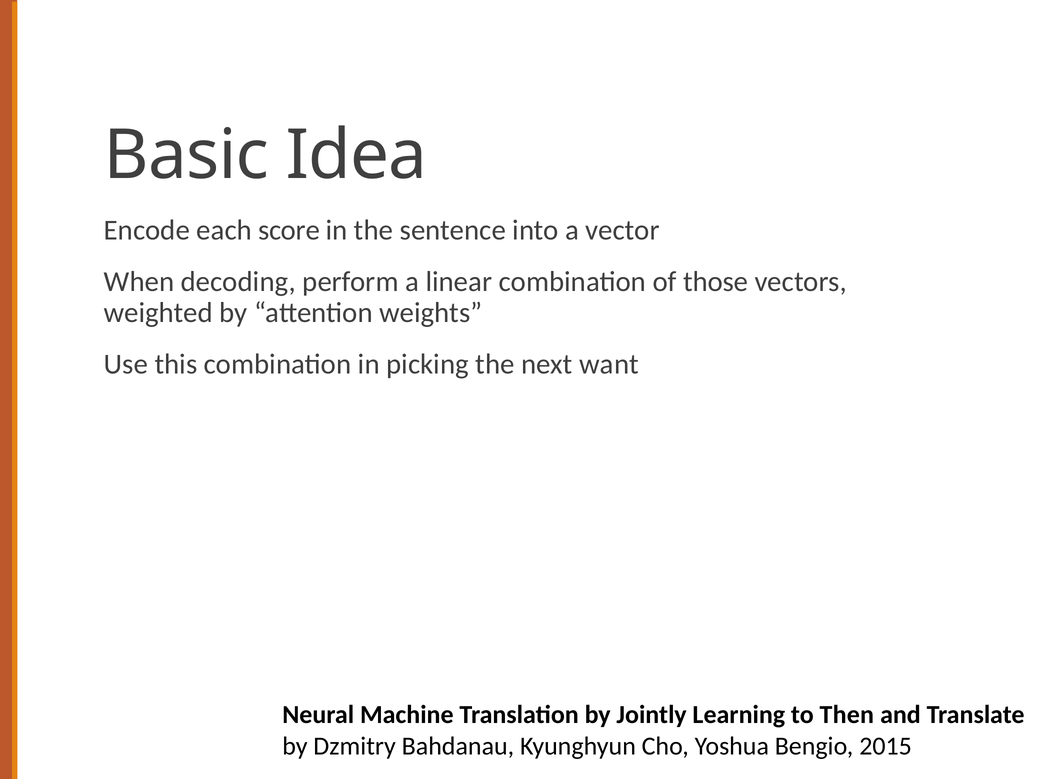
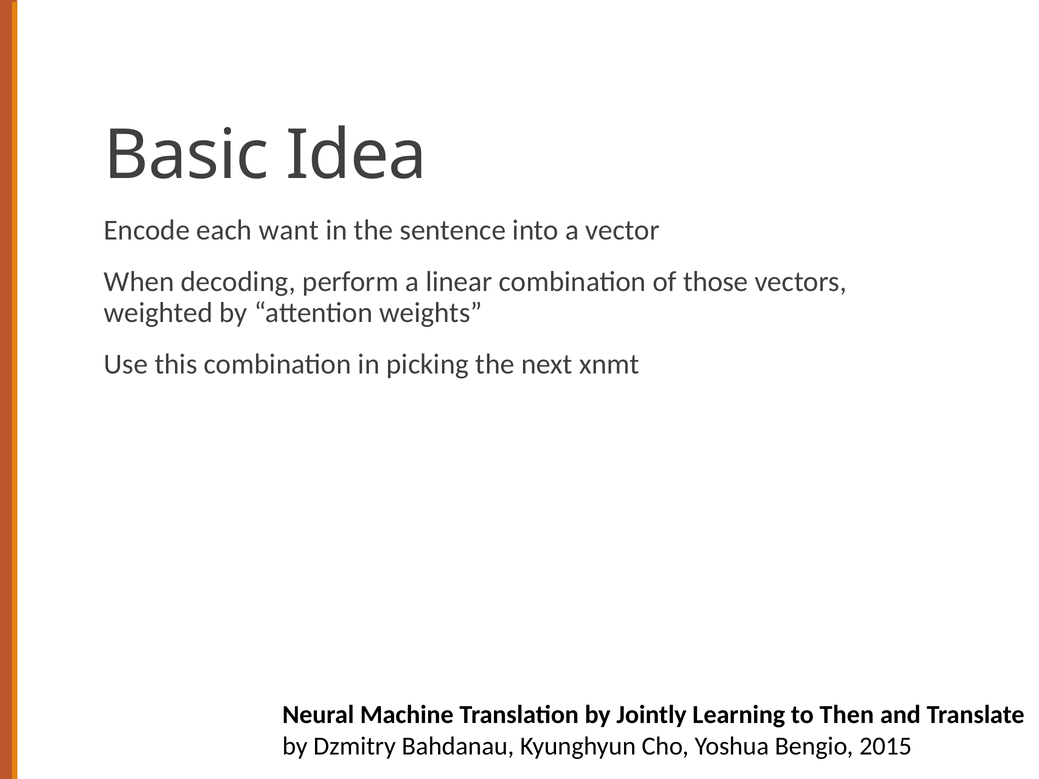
score: score -> want (289, 230)
want: want -> xnmt (609, 364)
